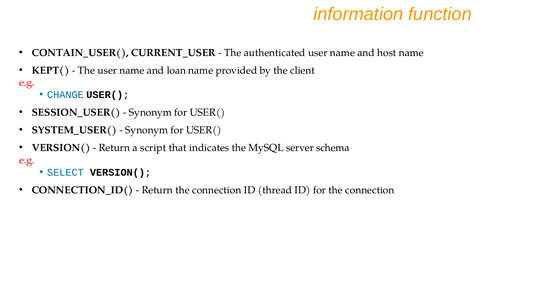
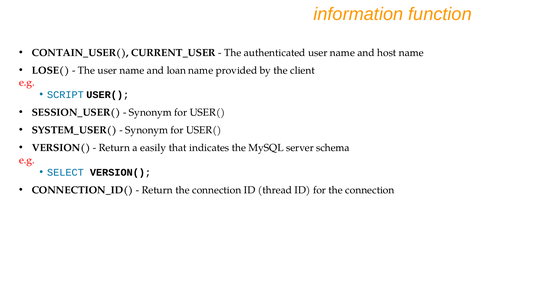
KEPT(: KEPT( -> LOSE( (51, 70)
CHANGE: CHANGE -> SCRIPT (65, 95)
script: script -> easily (153, 148)
